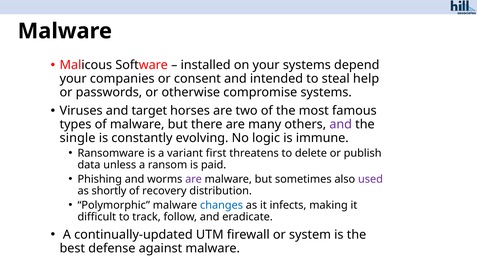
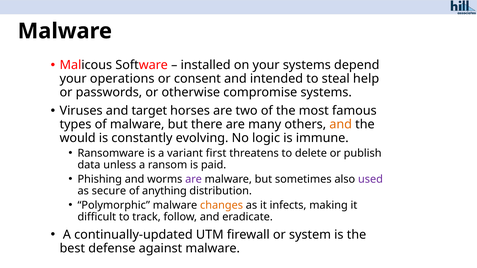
companies: companies -> operations (122, 79)
and colour: purple -> orange (341, 124)
single: single -> would (78, 138)
shortly: shortly -> secure (109, 191)
recovery: recovery -> anything (164, 191)
changes colour: blue -> orange (222, 205)
